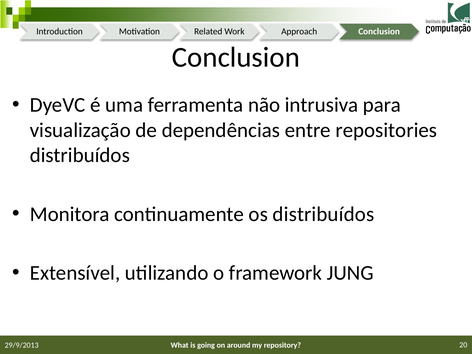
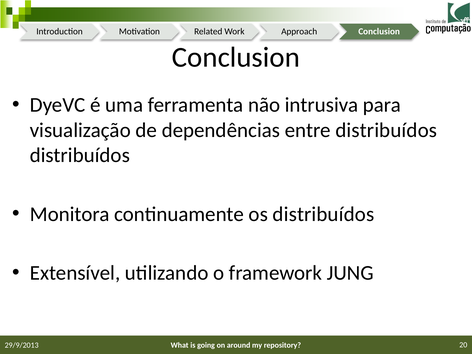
entre repositories: repositories -> distribuídos (386, 130)
